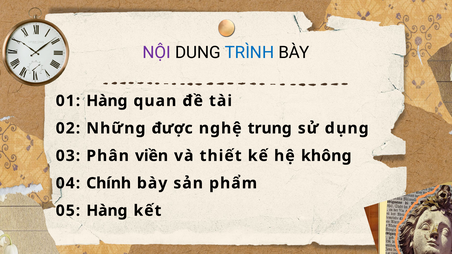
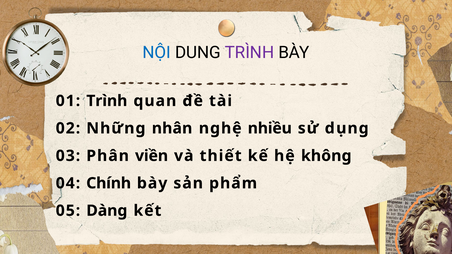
NỘI colour: purple -> blue (157, 53)
TRÌNH colour: blue -> purple (249, 53)
01 Hàng: Hàng -> Trình (107, 101)
được: được -> nhân (172, 128)
trung: trung -> nhiều (270, 128)
05 Hàng: Hàng -> Dàng (107, 211)
